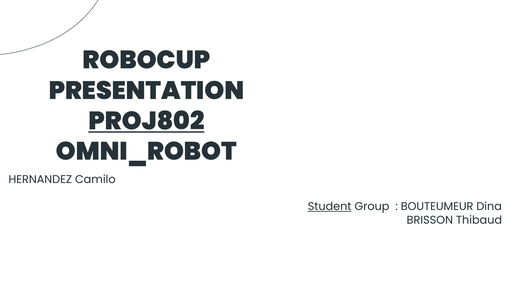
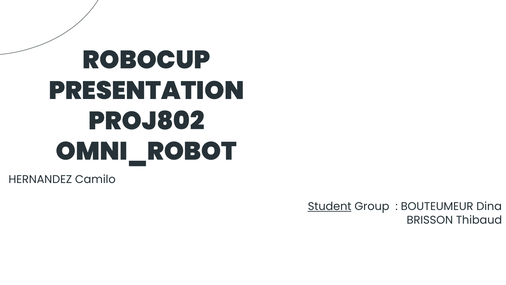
PROJ802 underline: present -> none (146, 121)
